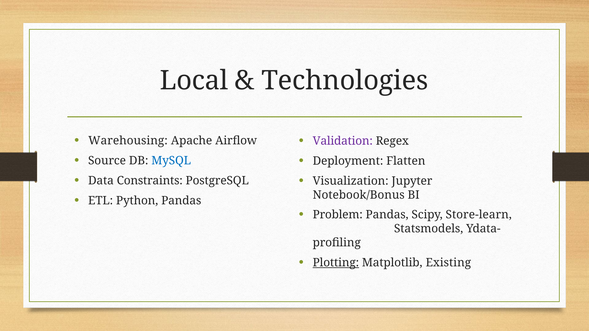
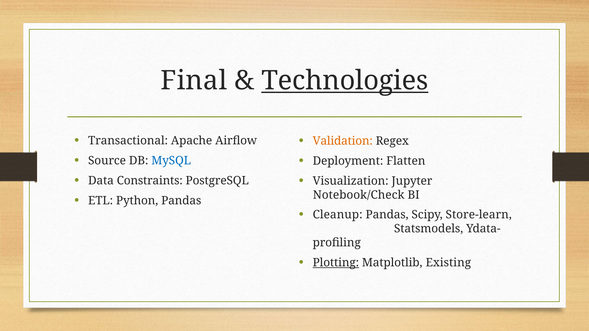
Local: Local -> Final (194, 81)
Technologies underline: none -> present (345, 81)
Warehousing: Warehousing -> Transactional (128, 141)
Validation colour: purple -> orange (343, 141)
Notebook/Bonus: Notebook/Bonus -> Notebook/Check (359, 195)
Problem: Problem -> Cleanup (338, 215)
